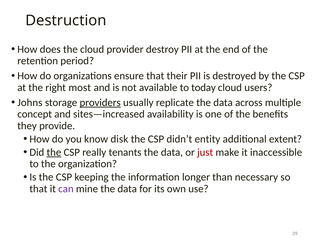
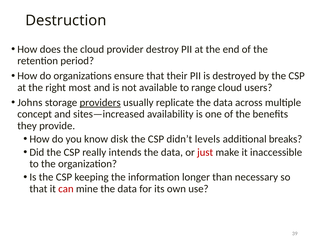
today: today -> range (204, 88)
entity: entity -> levels (207, 139)
extent: extent -> breaks (286, 139)
the underline: present -> none (54, 152)
tenants: tenants -> intends (125, 152)
can colour: purple -> red (66, 189)
